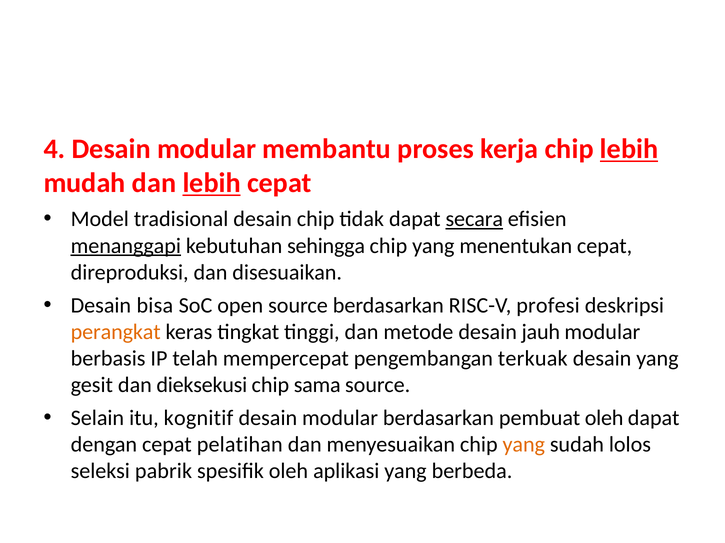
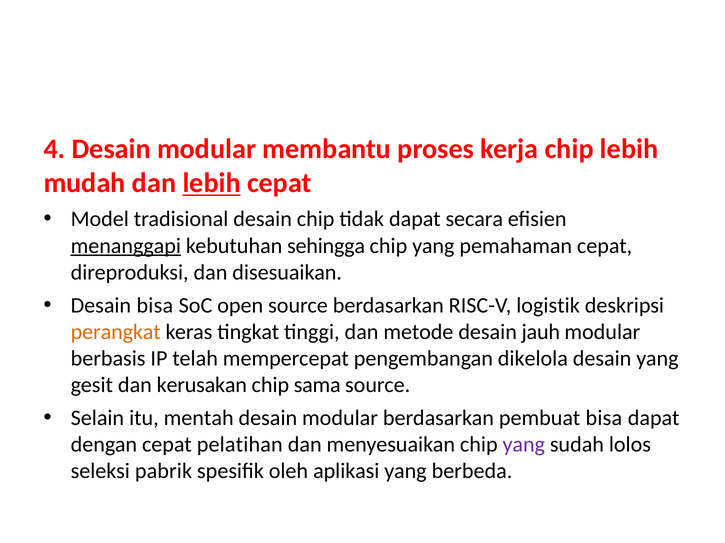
lebih underline: present -> none (629, 149)
secara underline: present -> none (474, 219)
menentukan: menentukan -> pemahaman (516, 246)
profesi: profesi -> logistik (548, 306)
terkuak: terkuak -> dikelola (533, 359)
dieksekusi: dieksekusi -> kerusakan (202, 385)
kognitif: kognitif -> mentah (199, 418)
pembuat oleh: oleh -> bisa (604, 418)
yang colour: orange -> purple (524, 445)
